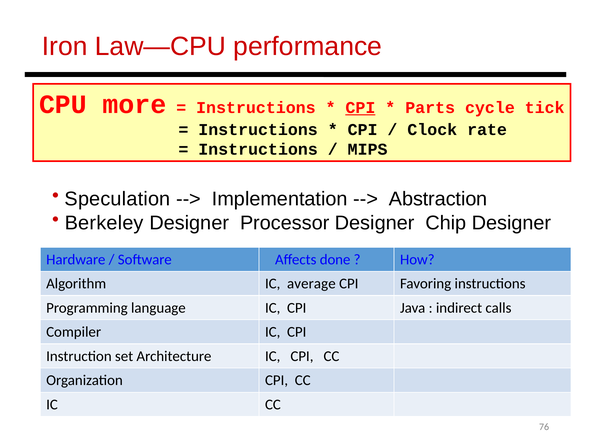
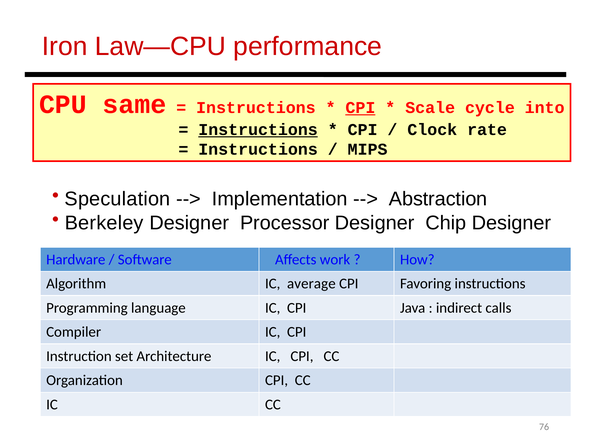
more: more -> same (134, 104)
Parts: Parts -> Scale (430, 108)
tick: tick -> into (545, 108)
Instructions underline: none -> present (258, 130)
done: done -> work (335, 259)
